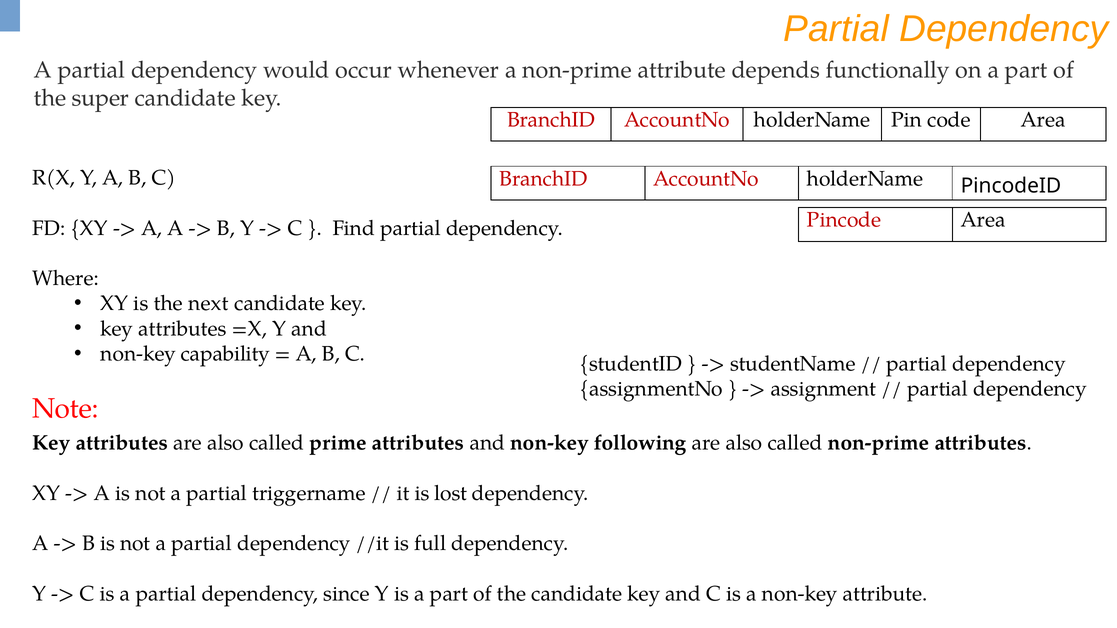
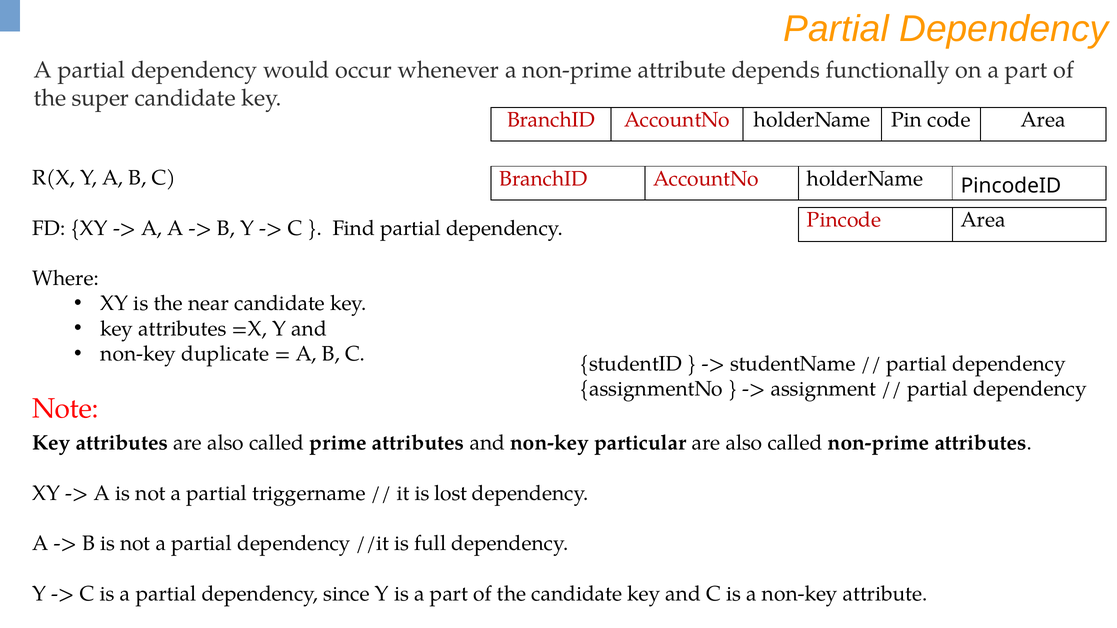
next: next -> near (209, 304)
capability: capability -> duplicate (225, 354)
following: following -> particular (640, 443)
